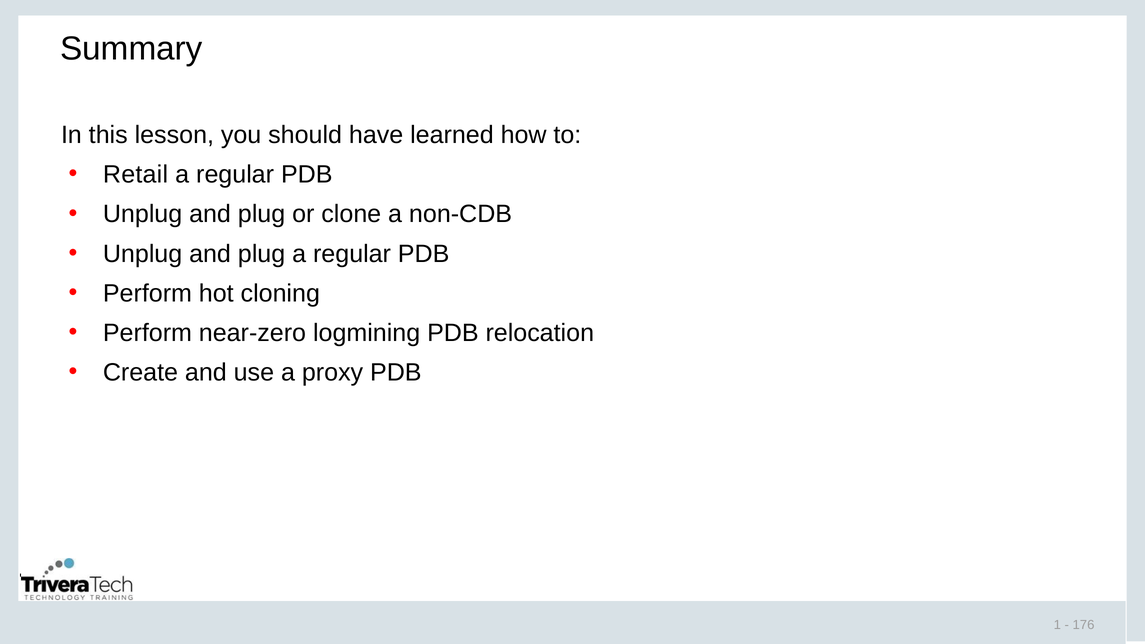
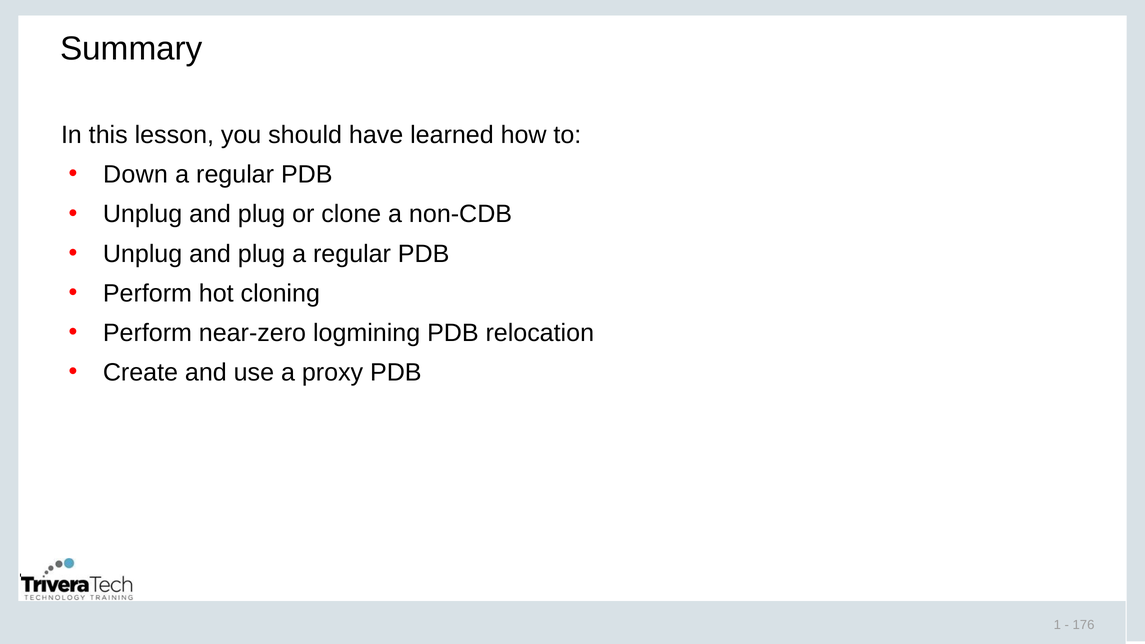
Retail: Retail -> Down (136, 175)
